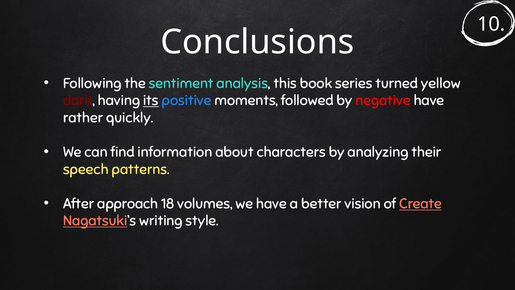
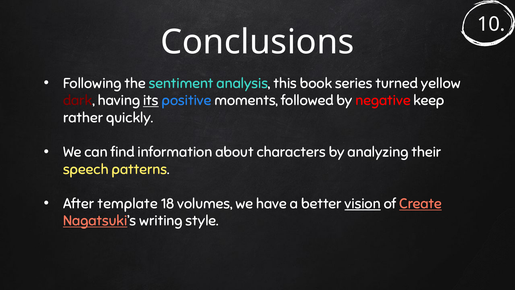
negative have: have -> keep (429, 100)
approach: approach -> template (128, 204)
vision underline: none -> present (363, 204)
